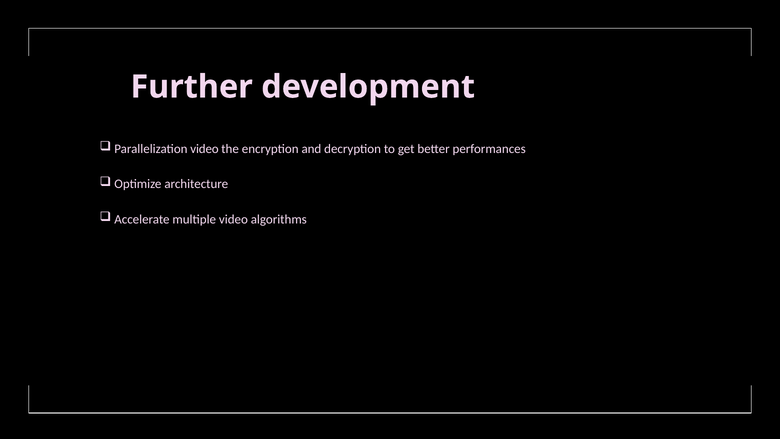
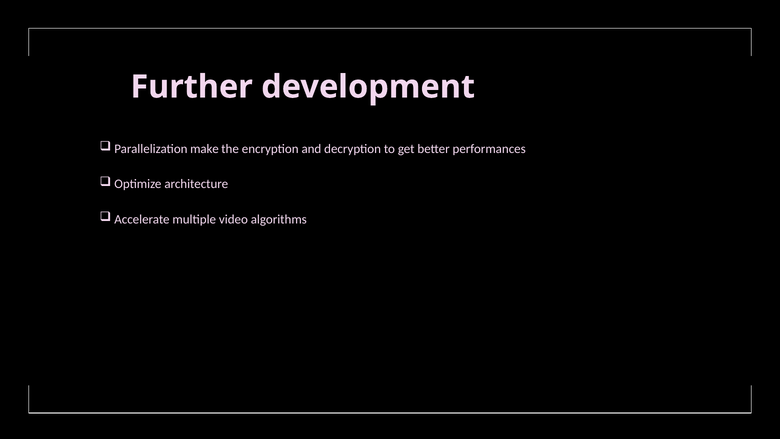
video: video -> make (205, 149)
